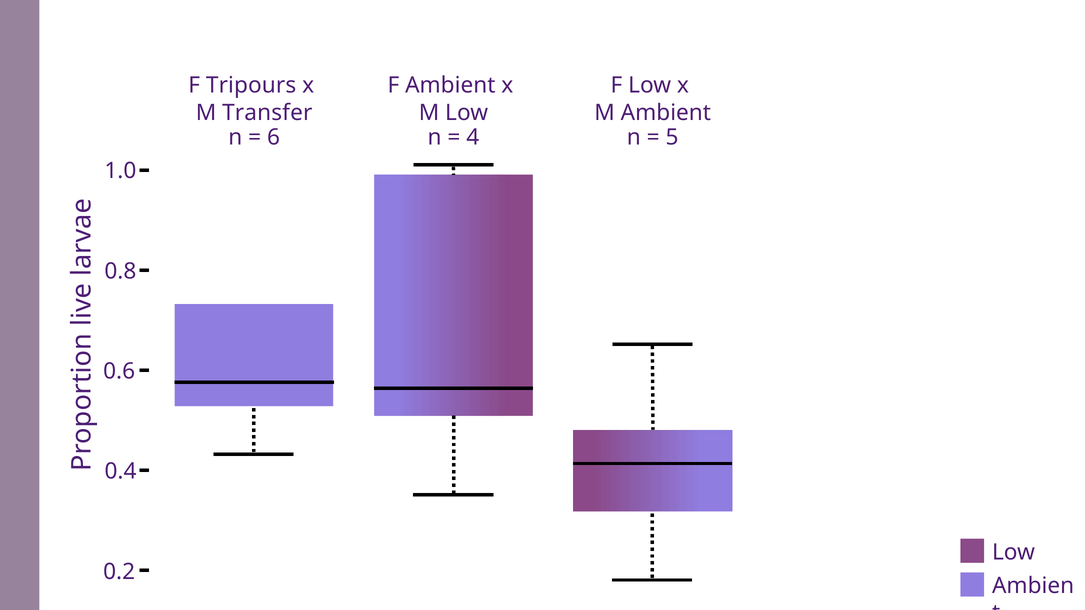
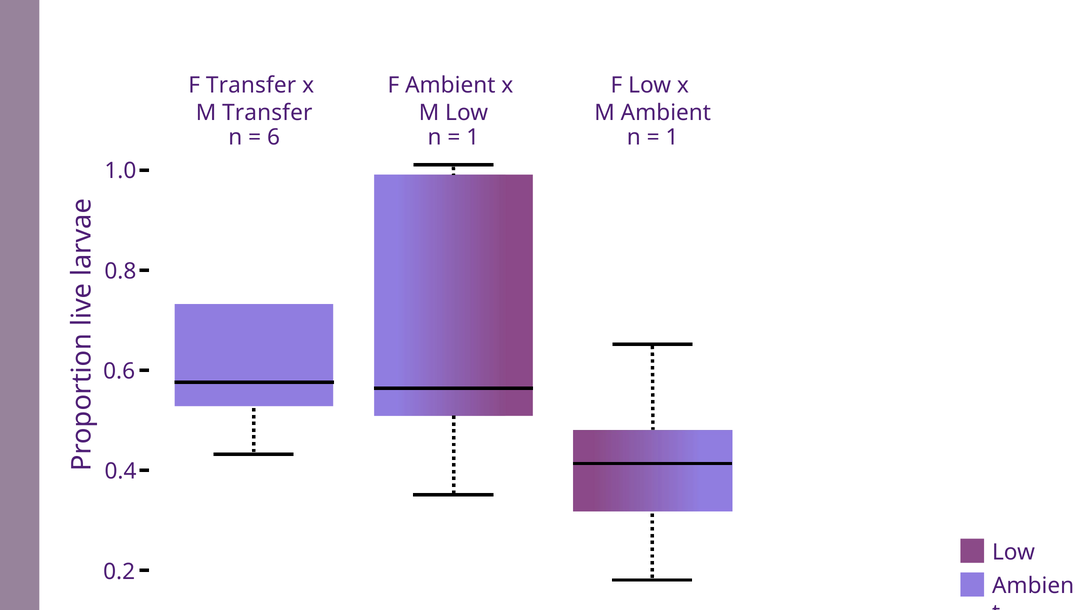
F Tripours: Tripours -> Transfer (251, 86)
4: 4 -> 1 (473, 137)
5: 5 -> 1 (672, 137)
